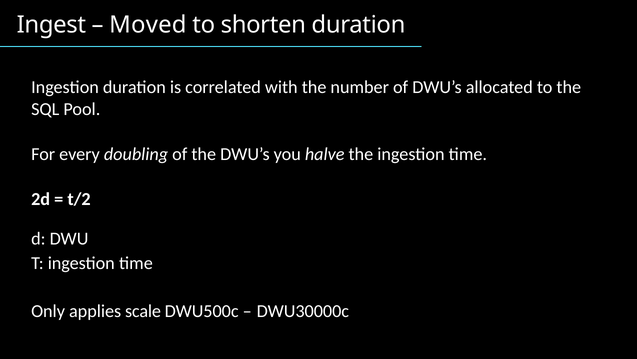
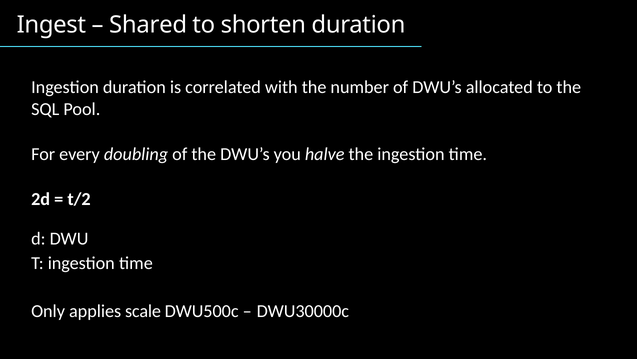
Moved: Moved -> Shared (148, 25)
